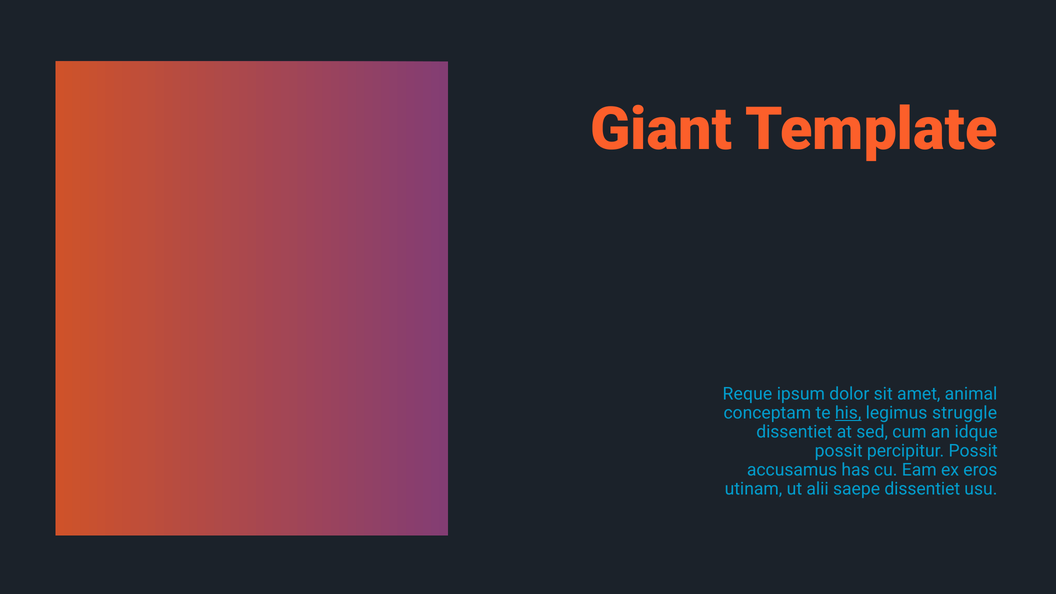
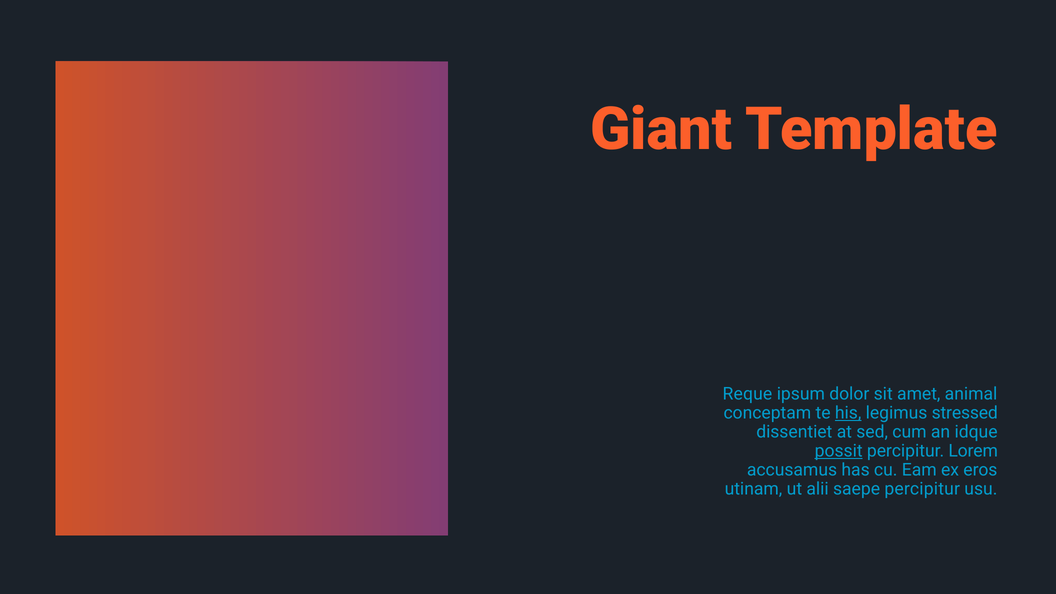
struggle: struggle -> stressed (965, 413)
possit underline: none -> present (839, 451)
percipitur Possit: Possit -> Lorem (973, 451)
saepe dissentiet: dissentiet -> percipitur (922, 489)
